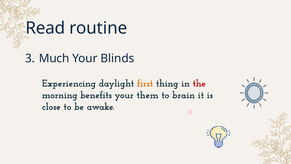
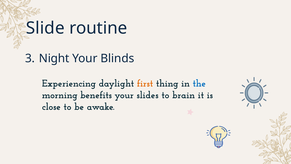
Read: Read -> Slide (45, 28)
Much: Much -> Night (54, 58)
the colour: red -> blue (199, 83)
them: them -> slides (148, 95)
